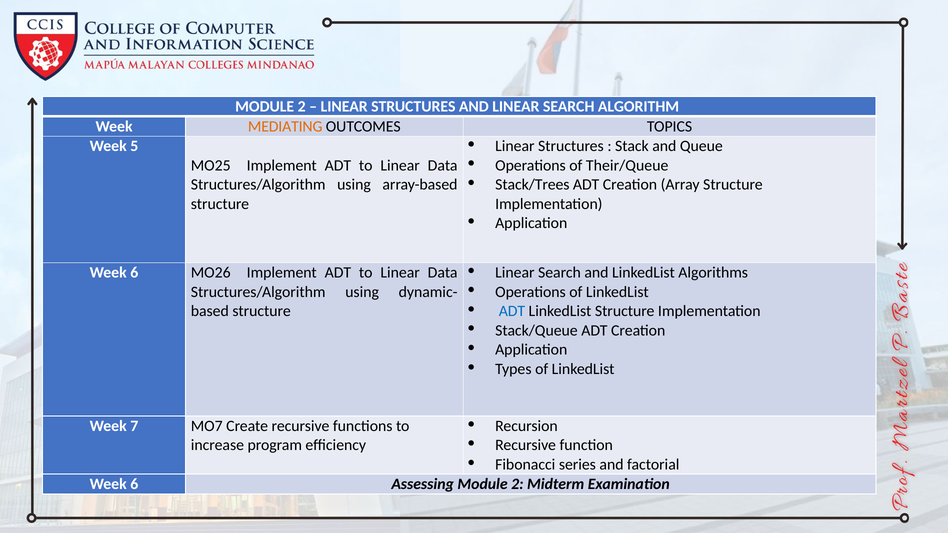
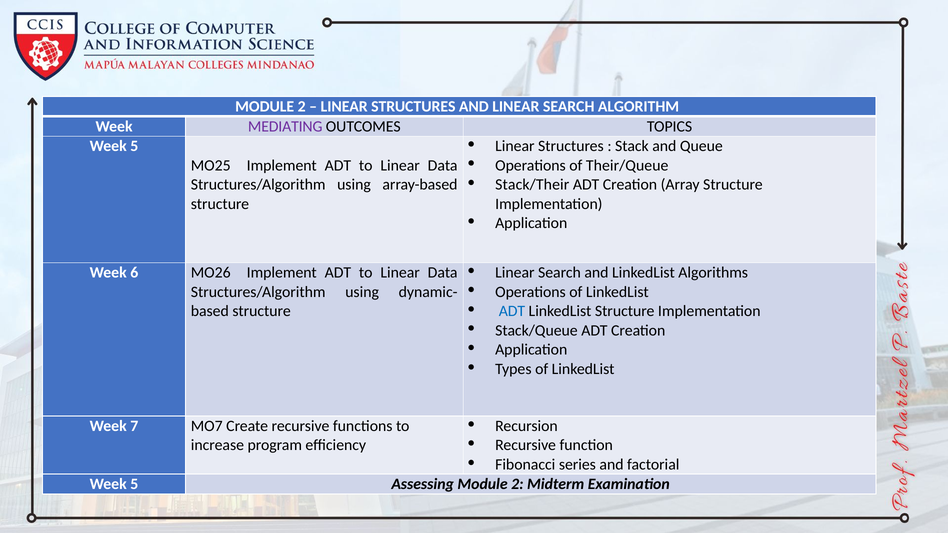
MEDIATING colour: orange -> purple (285, 126)
Stack/Trees: Stack/Trees -> Stack/Their (532, 185)
6: 6 -> 5 (134, 484)
